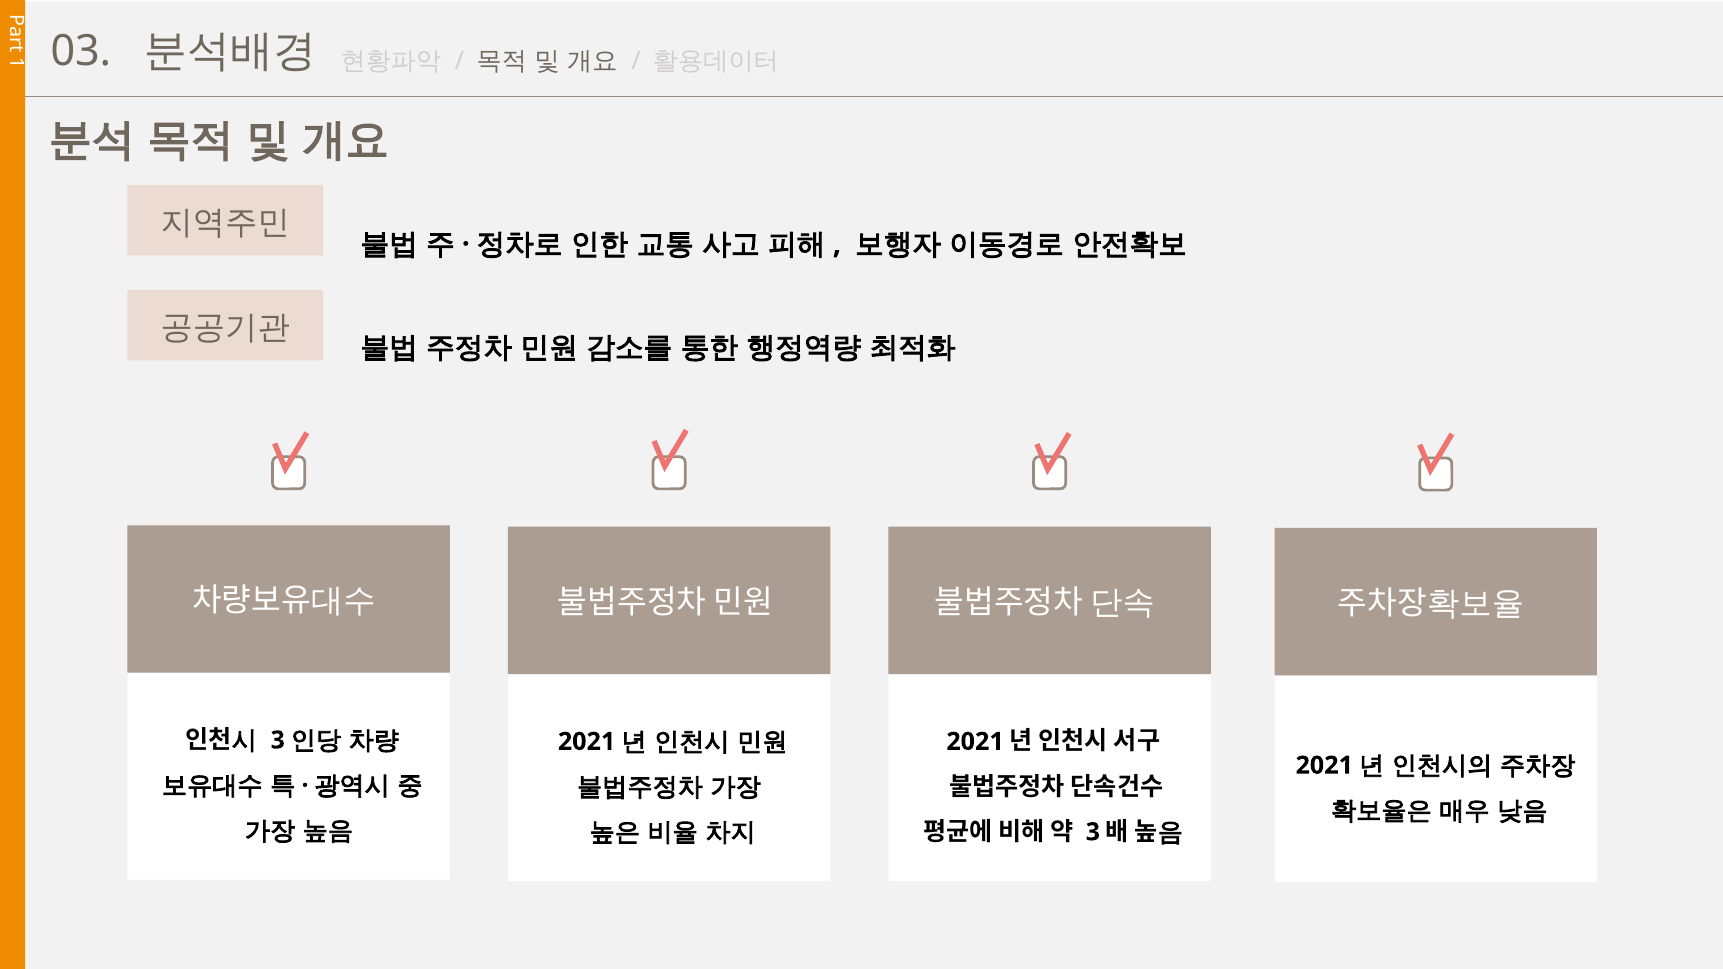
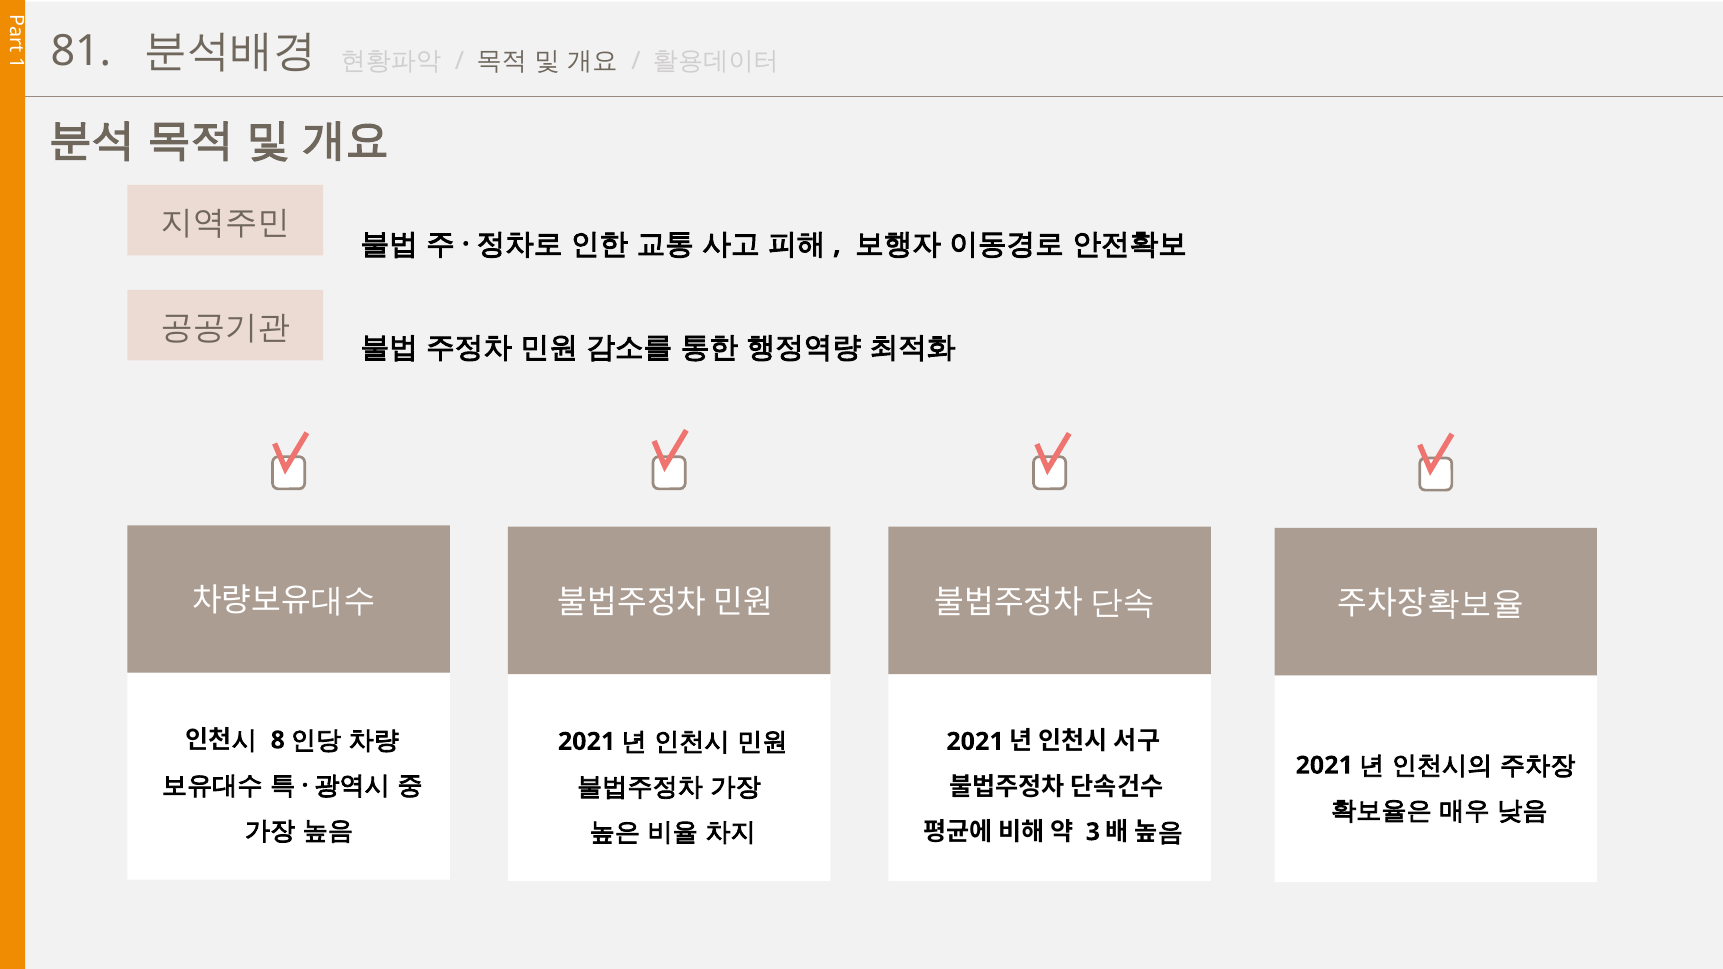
03: 03 -> 81 (81, 52)
3: 3 -> 8 (278, 740)
